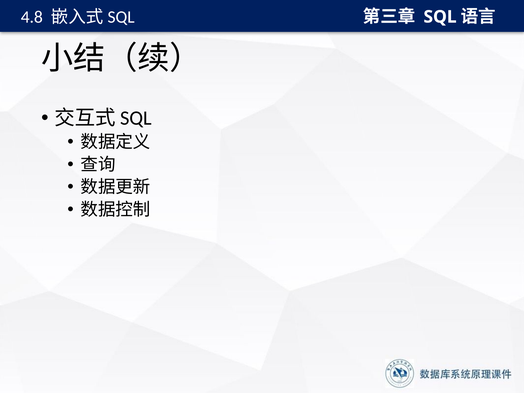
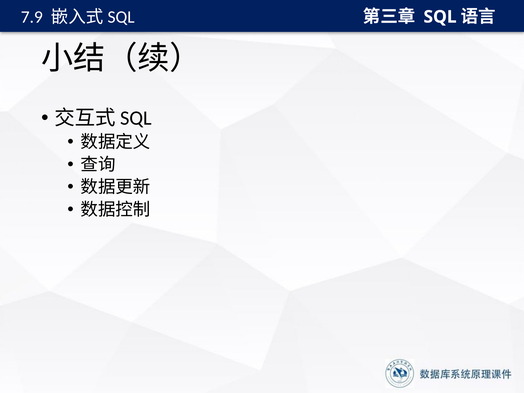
4.8: 4.8 -> 7.9 (32, 17)
